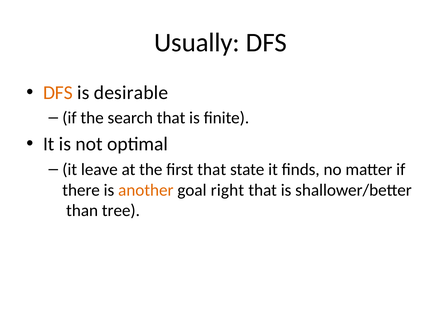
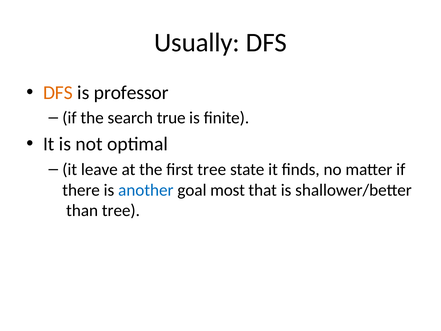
desirable: desirable -> professor (131, 93)
search that: that -> true (171, 118)
first that: that -> tree (212, 169)
another colour: orange -> blue (146, 190)
right: right -> most (228, 190)
